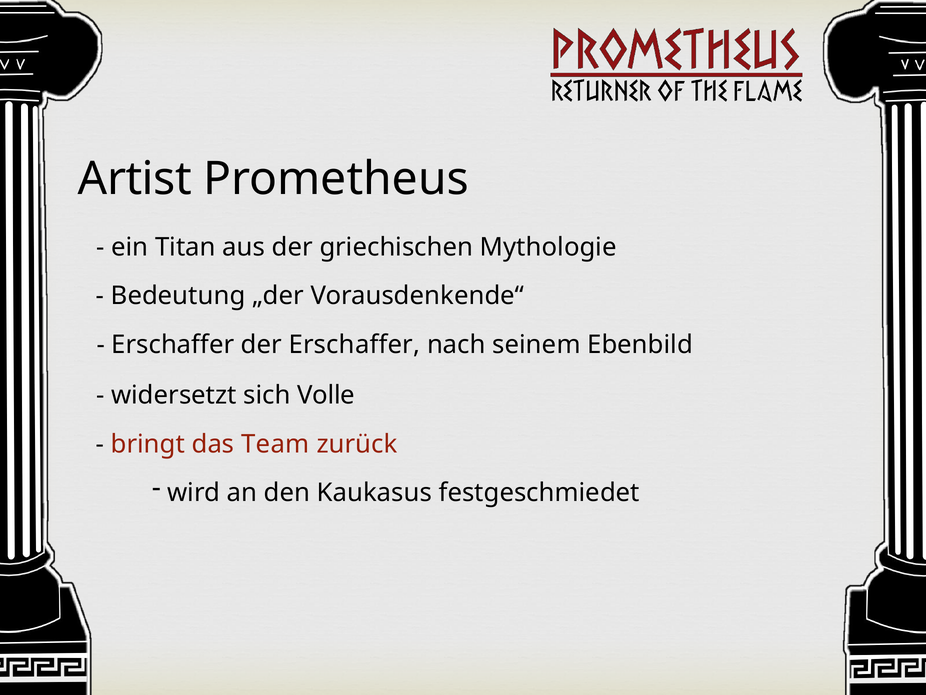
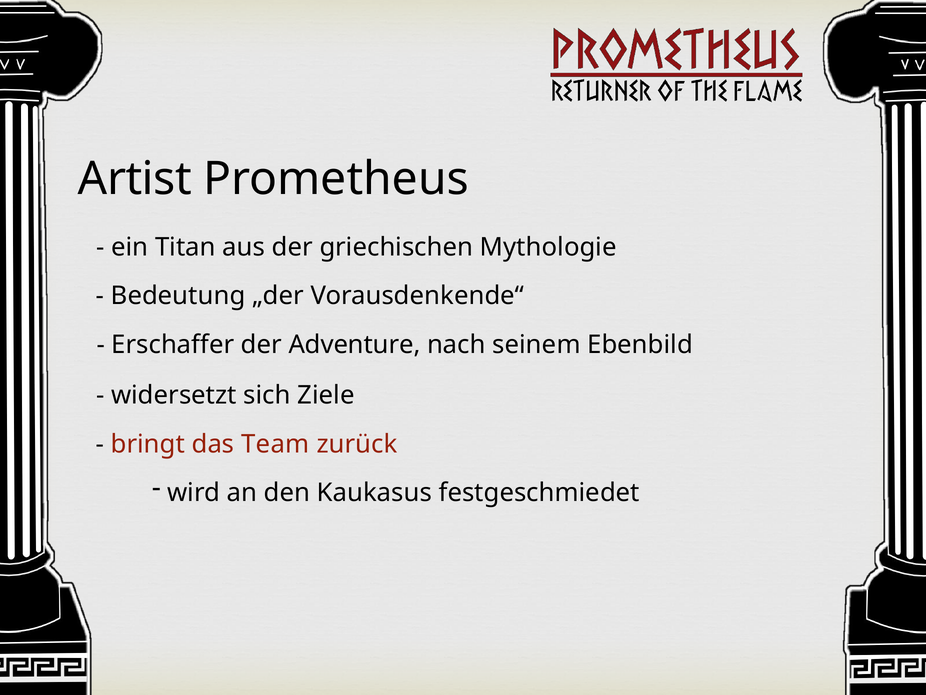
der Erschaffer: Erschaffer -> Adventure (355, 344)
Volle: Volle -> Ziele (326, 395)
